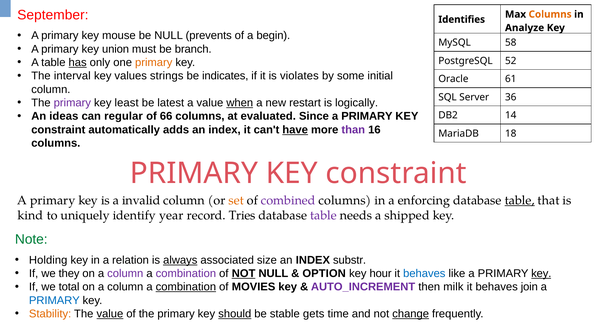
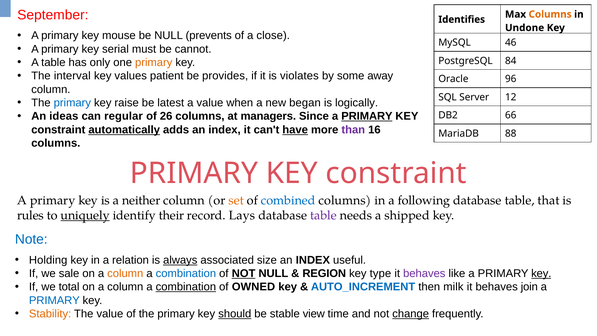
Analyze: Analyze -> Undone (525, 28)
begin: begin -> close (273, 36)
58: 58 -> 46 (511, 43)
union: union -> serial (115, 49)
branch: branch -> cannot (193, 49)
has underline: present -> none (78, 62)
52: 52 -> 84 (511, 61)
strings: strings -> patient (167, 76)
indicates: indicates -> provides (225, 76)
initial: initial -> away (380, 76)
61: 61 -> 96 (511, 79)
36: 36 -> 12 (511, 97)
primary colour: purple -> blue (72, 103)
least: least -> raise (127, 103)
when underline: present -> none (240, 103)
restart: restart -> began (305, 103)
66: 66 -> 26 (166, 116)
evaluated: evaluated -> managers (268, 116)
PRIMARY underline: none -> present (367, 116)
14: 14 -> 66 (511, 115)
automatically underline: none -> present (124, 130)
18: 18 -> 88 (511, 133)
invalid: invalid -> neither (141, 200)
combined colour: purple -> blue (288, 200)
enforcing: enforcing -> following (424, 200)
table underline: present -> none (520, 200)
kind: kind -> rules (31, 215)
uniquely underline: none -> present (85, 215)
year: year -> their (171, 215)
Tries: Tries -> Lays (242, 215)
Note colour: green -> blue (31, 239)
substr: substr -> useful (350, 260)
they: they -> sale (69, 273)
column colour: purple -> orange (125, 273)
combination colour: purple -> blue (186, 273)
OPTION: OPTION -> REGION (324, 273)
hour: hour -> type (380, 273)
behaves colour: blue -> purple (424, 273)
MOVIES: MOVIES -> OWNED (253, 287)
AUTO_INCREMENT colour: purple -> blue (363, 287)
value underline: present -> none (110, 314)
gets: gets -> view (314, 314)
